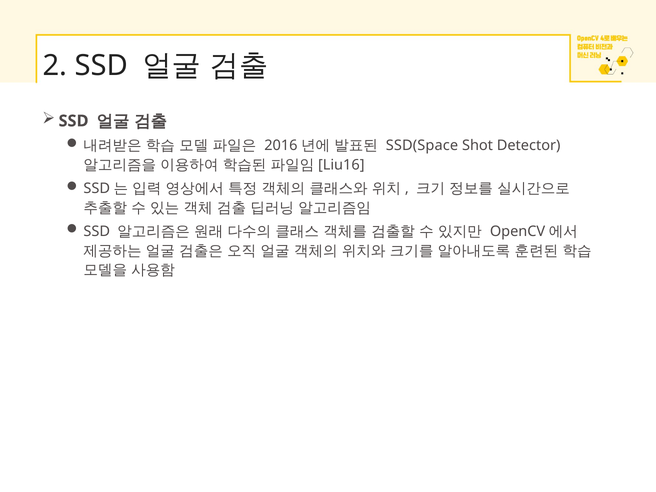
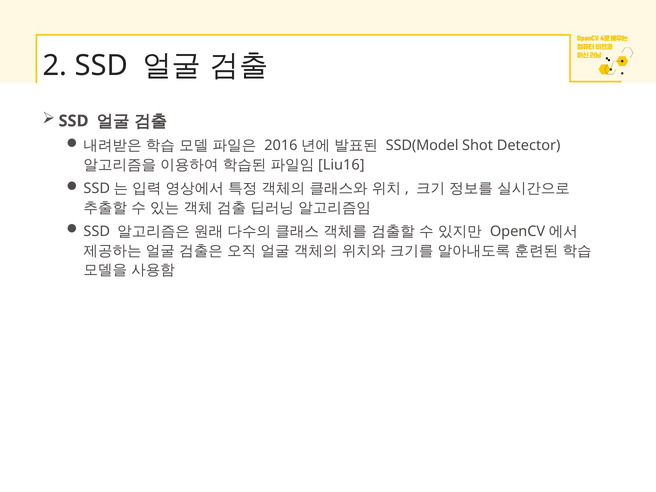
SSD(Space: SSD(Space -> SSD(Model (422, 146)
